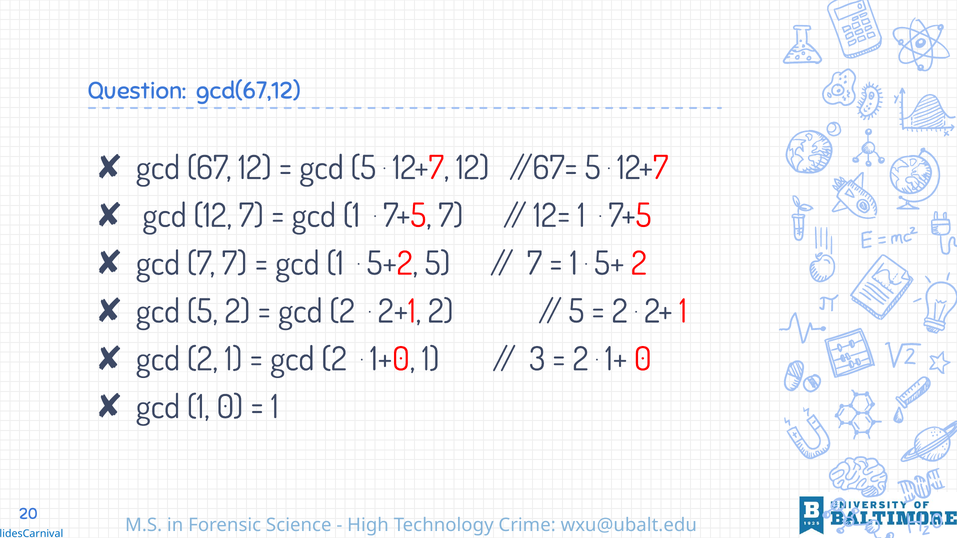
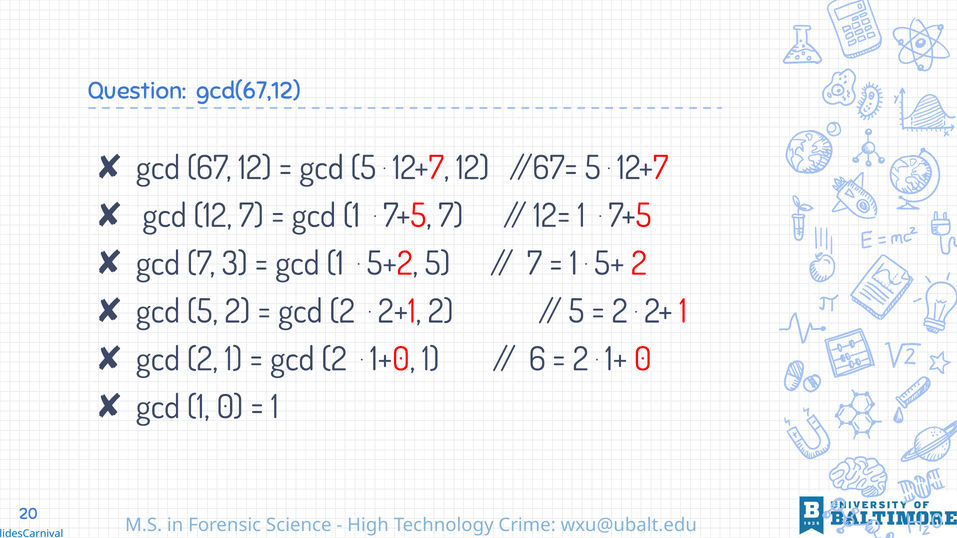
7 7: 7 -> 3 (235, 264)
3: 3 -> 6 (537, 360)
